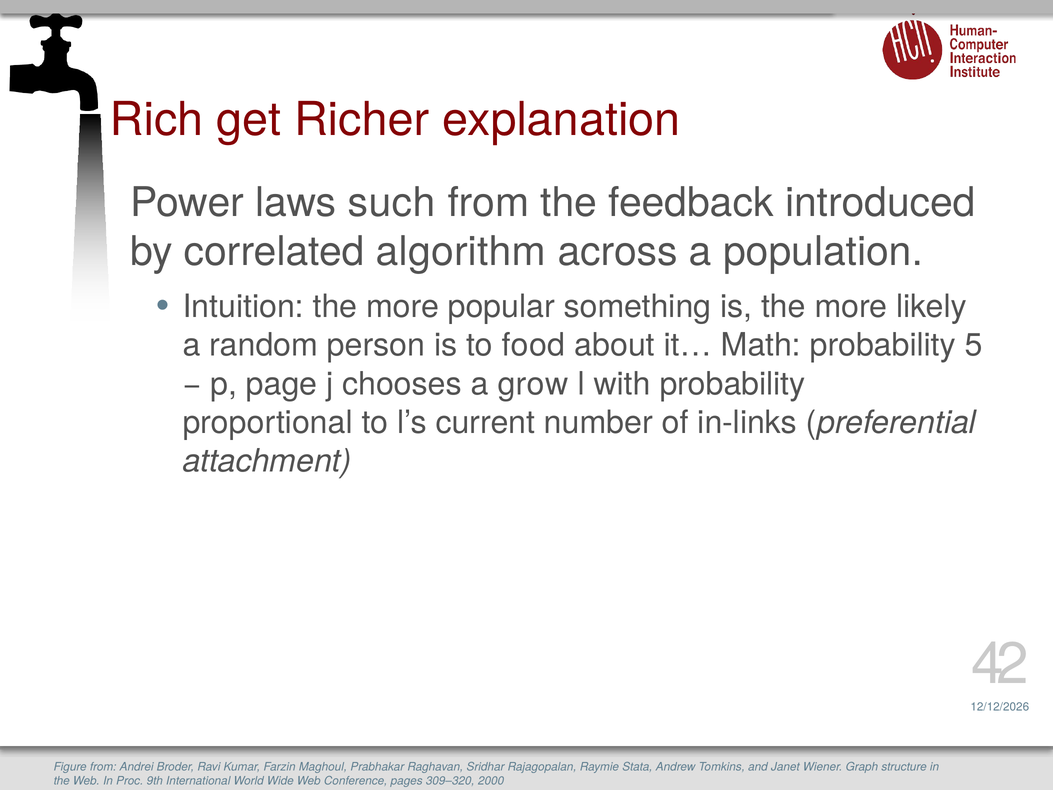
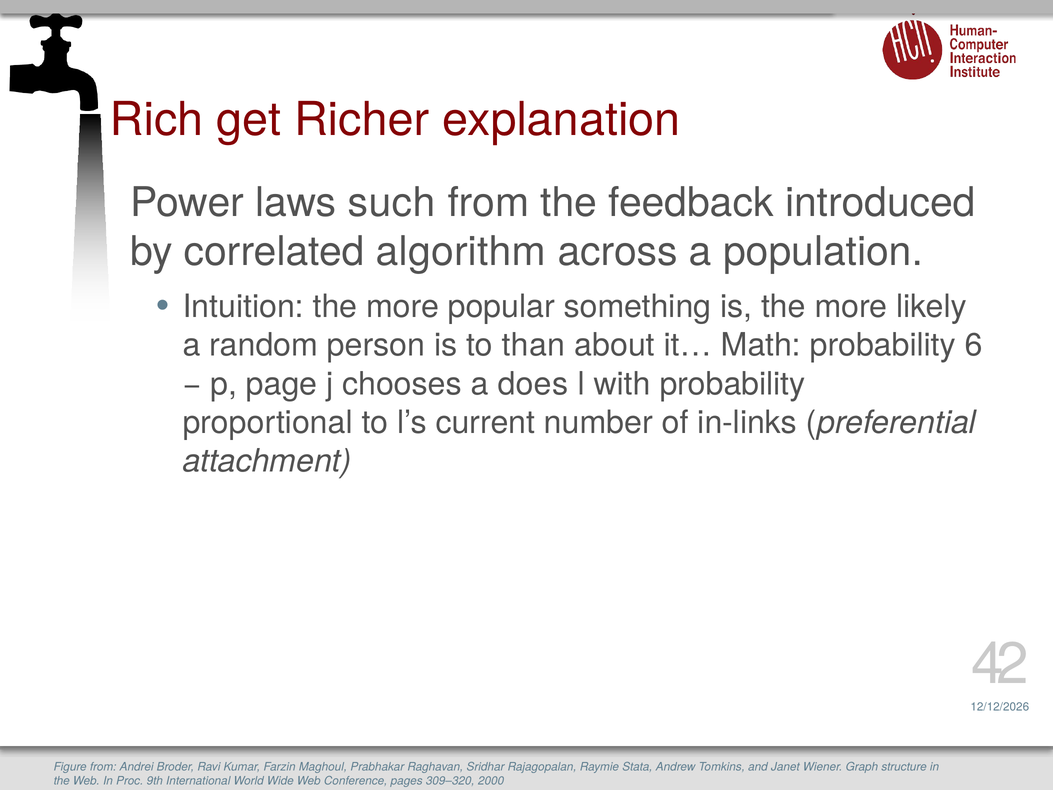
food: food -> than (533, 345)
5: 5 -> 6 (974, 345)
grow: grow -> does (533, 384)
